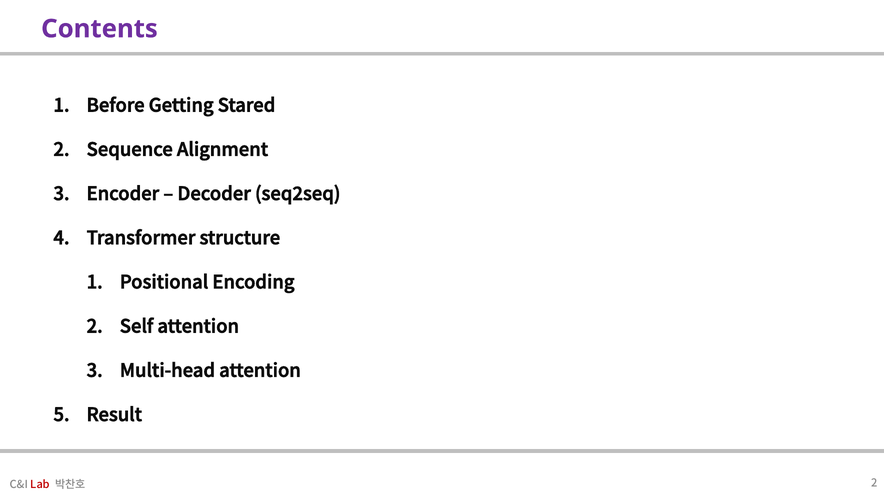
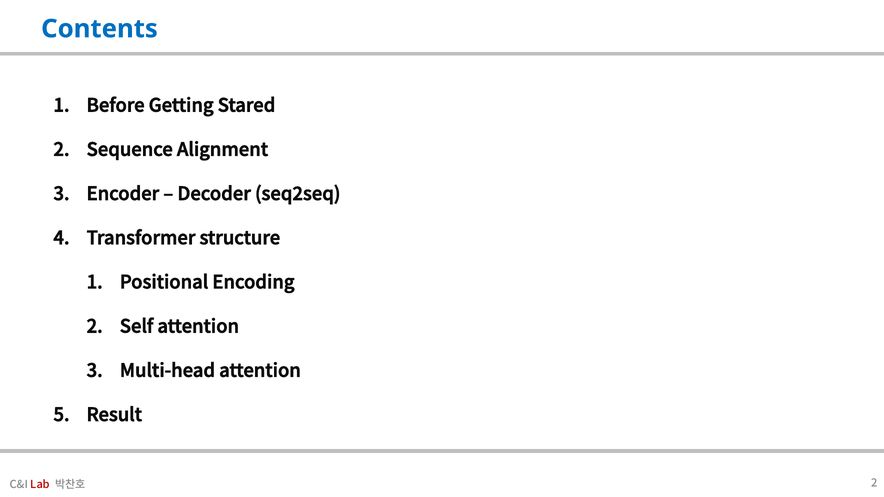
Contents colour: purple -> blue (99, 29)
